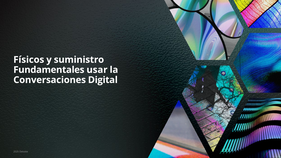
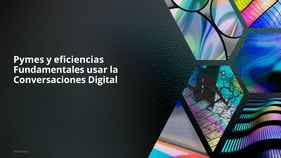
Físicos: Físicos -> Pymes (29, 60)
suministro: suministro -> eficiencias (79, 60)
